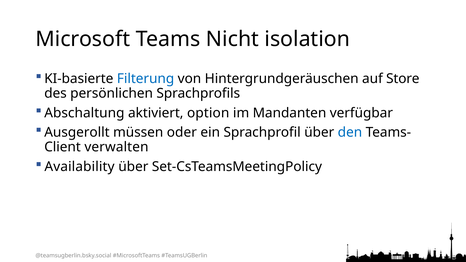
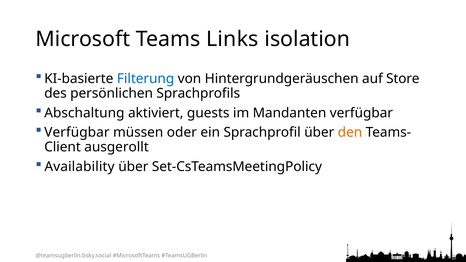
Nicht: Nicht -> Links (232, 39)
option: option -> guests (208, 113)
Ausgerollt: Ausgerollt -> Verfügbar (77, 133)
den colour: blue -> orange (350, 133)
verwalten: verwalten -> ausgerollt (117, 147)
